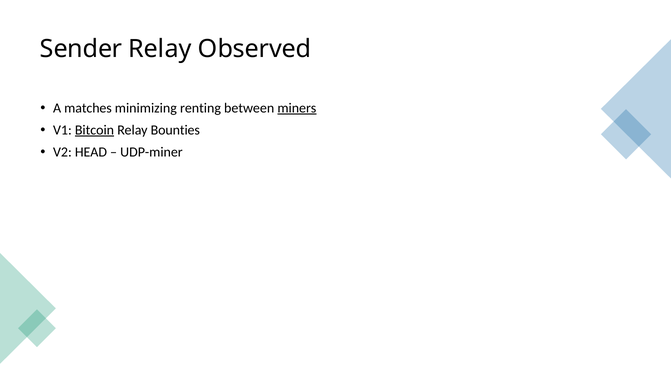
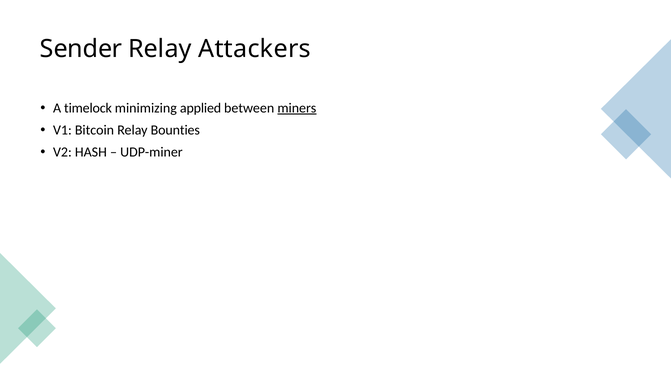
Observed: Observed -> Attackers (254, 49)
matches: matches -> timelock (88, 108)
renting: renting -> applied (201, 108)
Bitcoin underline: present -> none (94, 130)
HEAD: HEAD -> HASH (91, 152)
